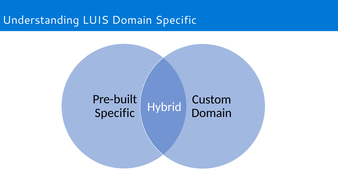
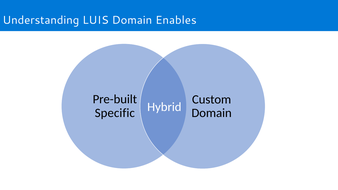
Domain Specific: Specific -> Enables (176, 20)
